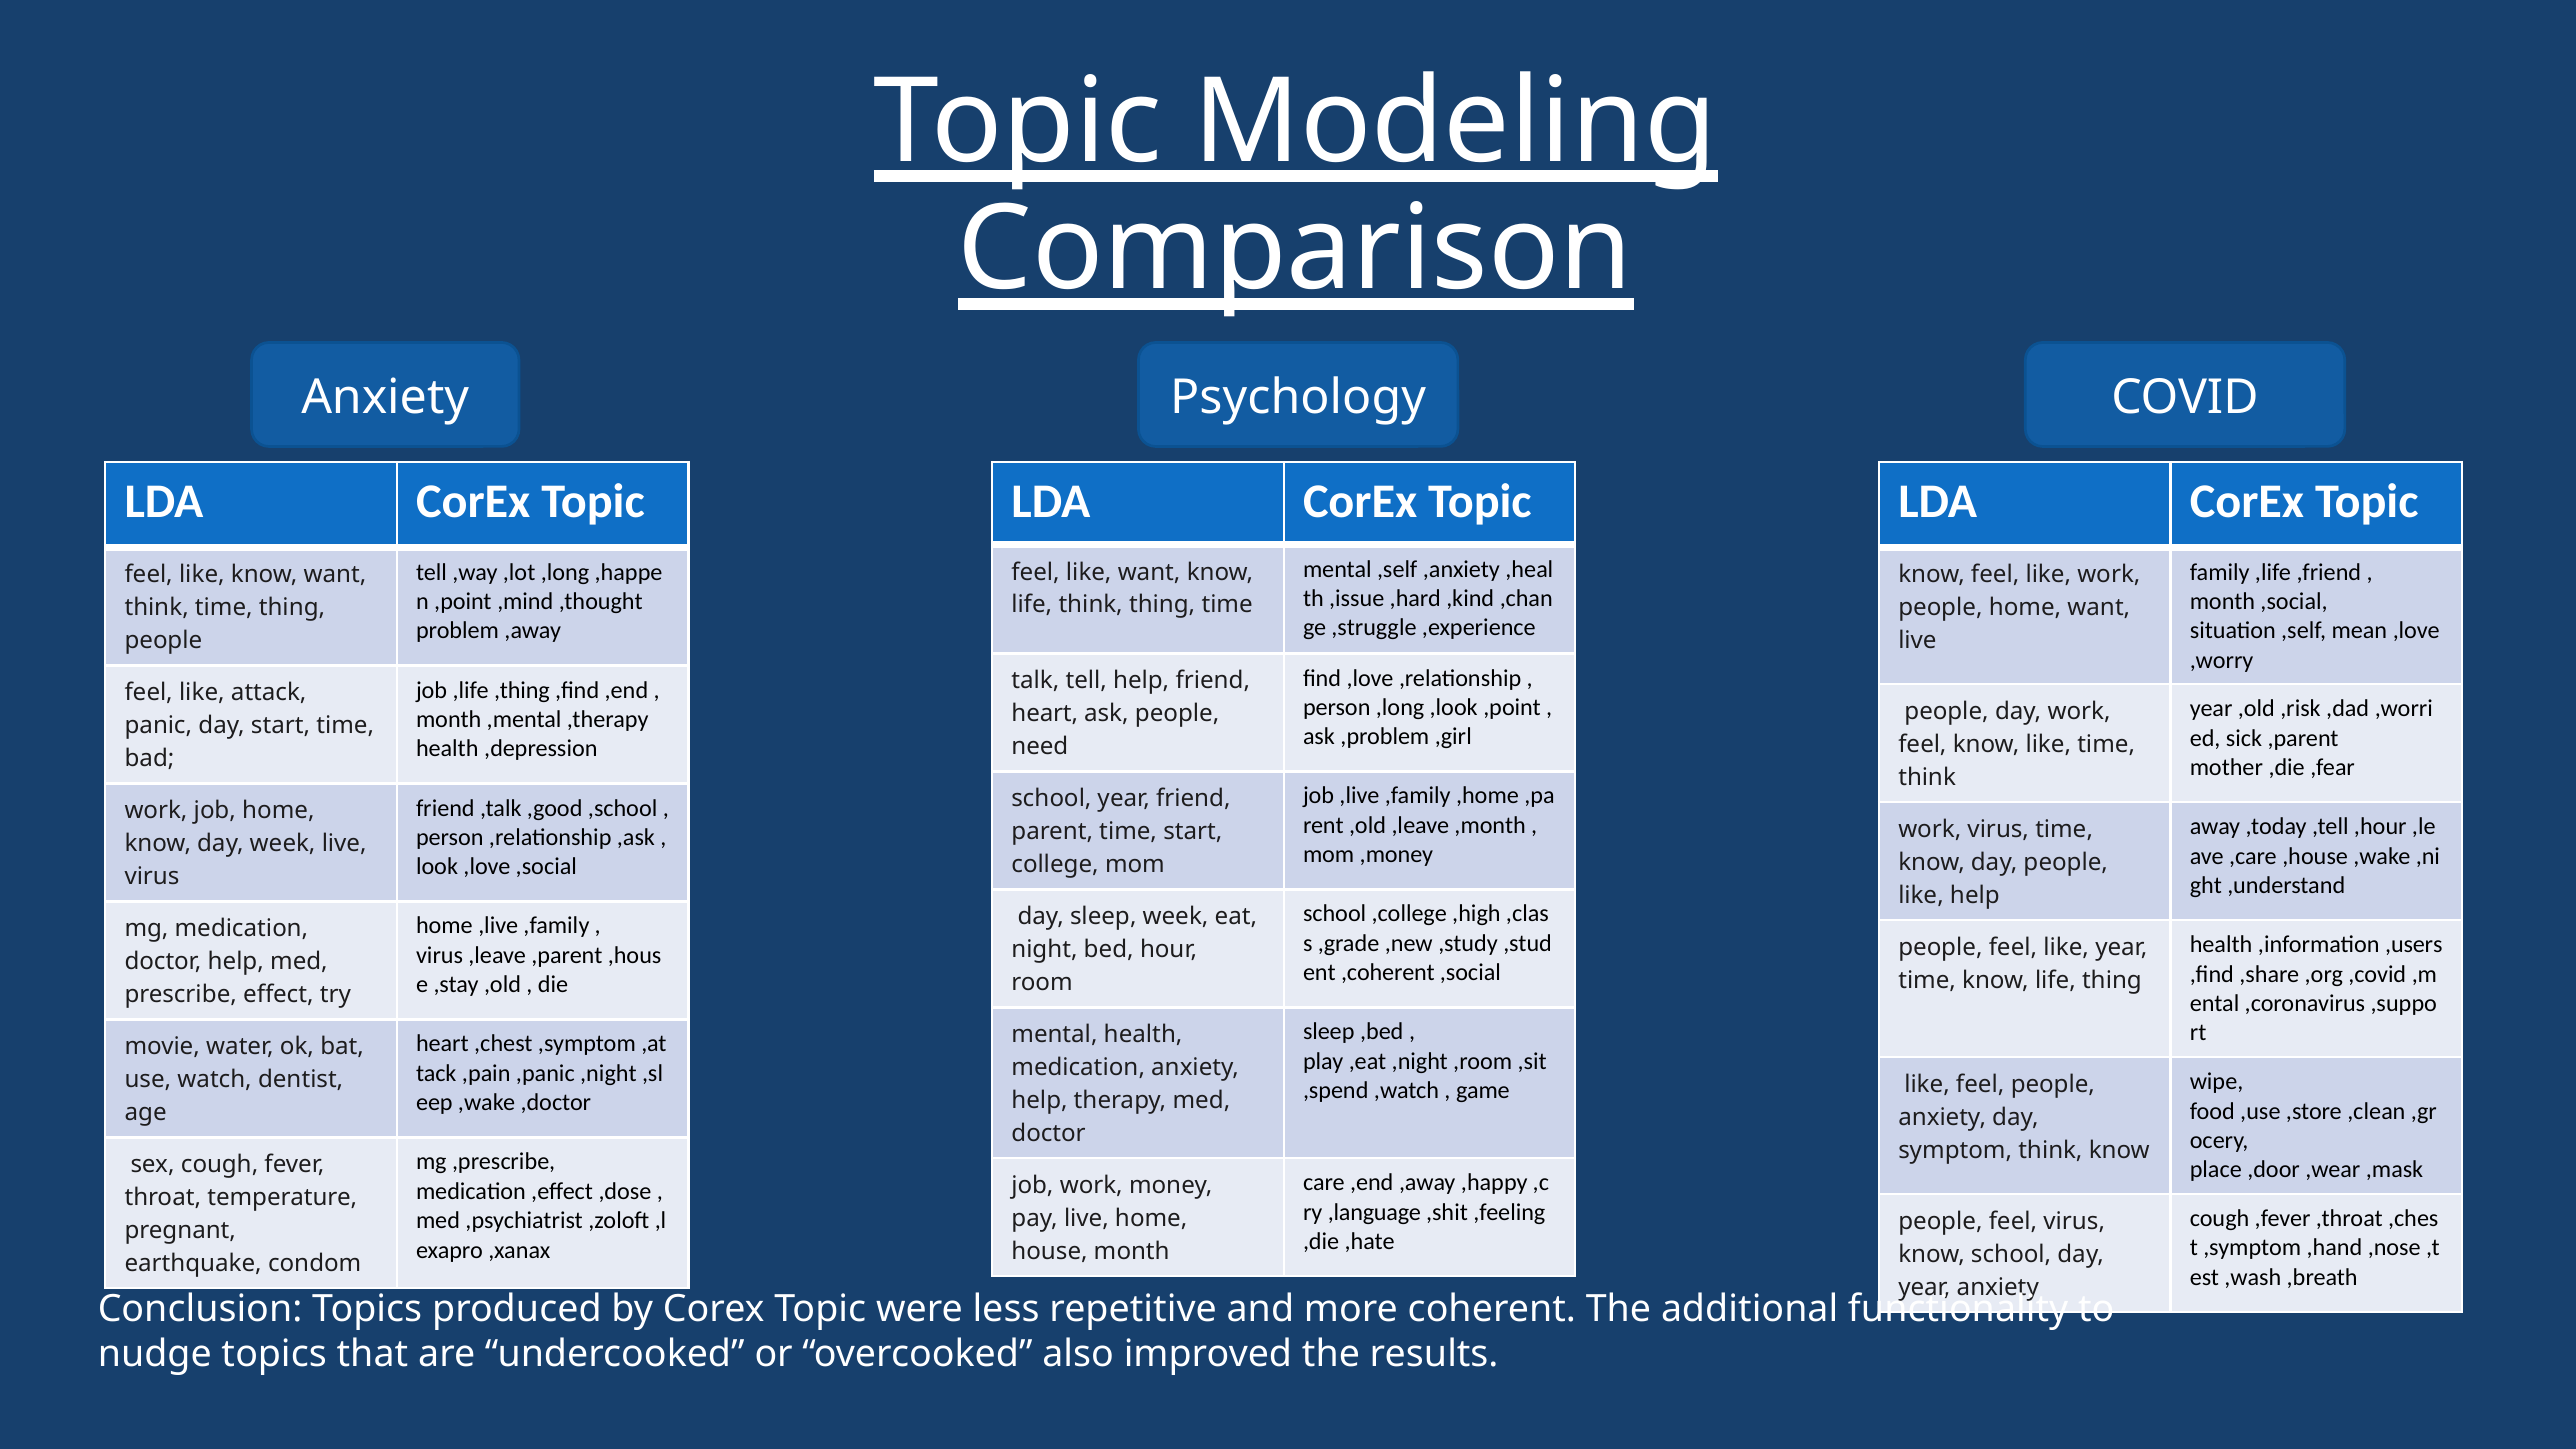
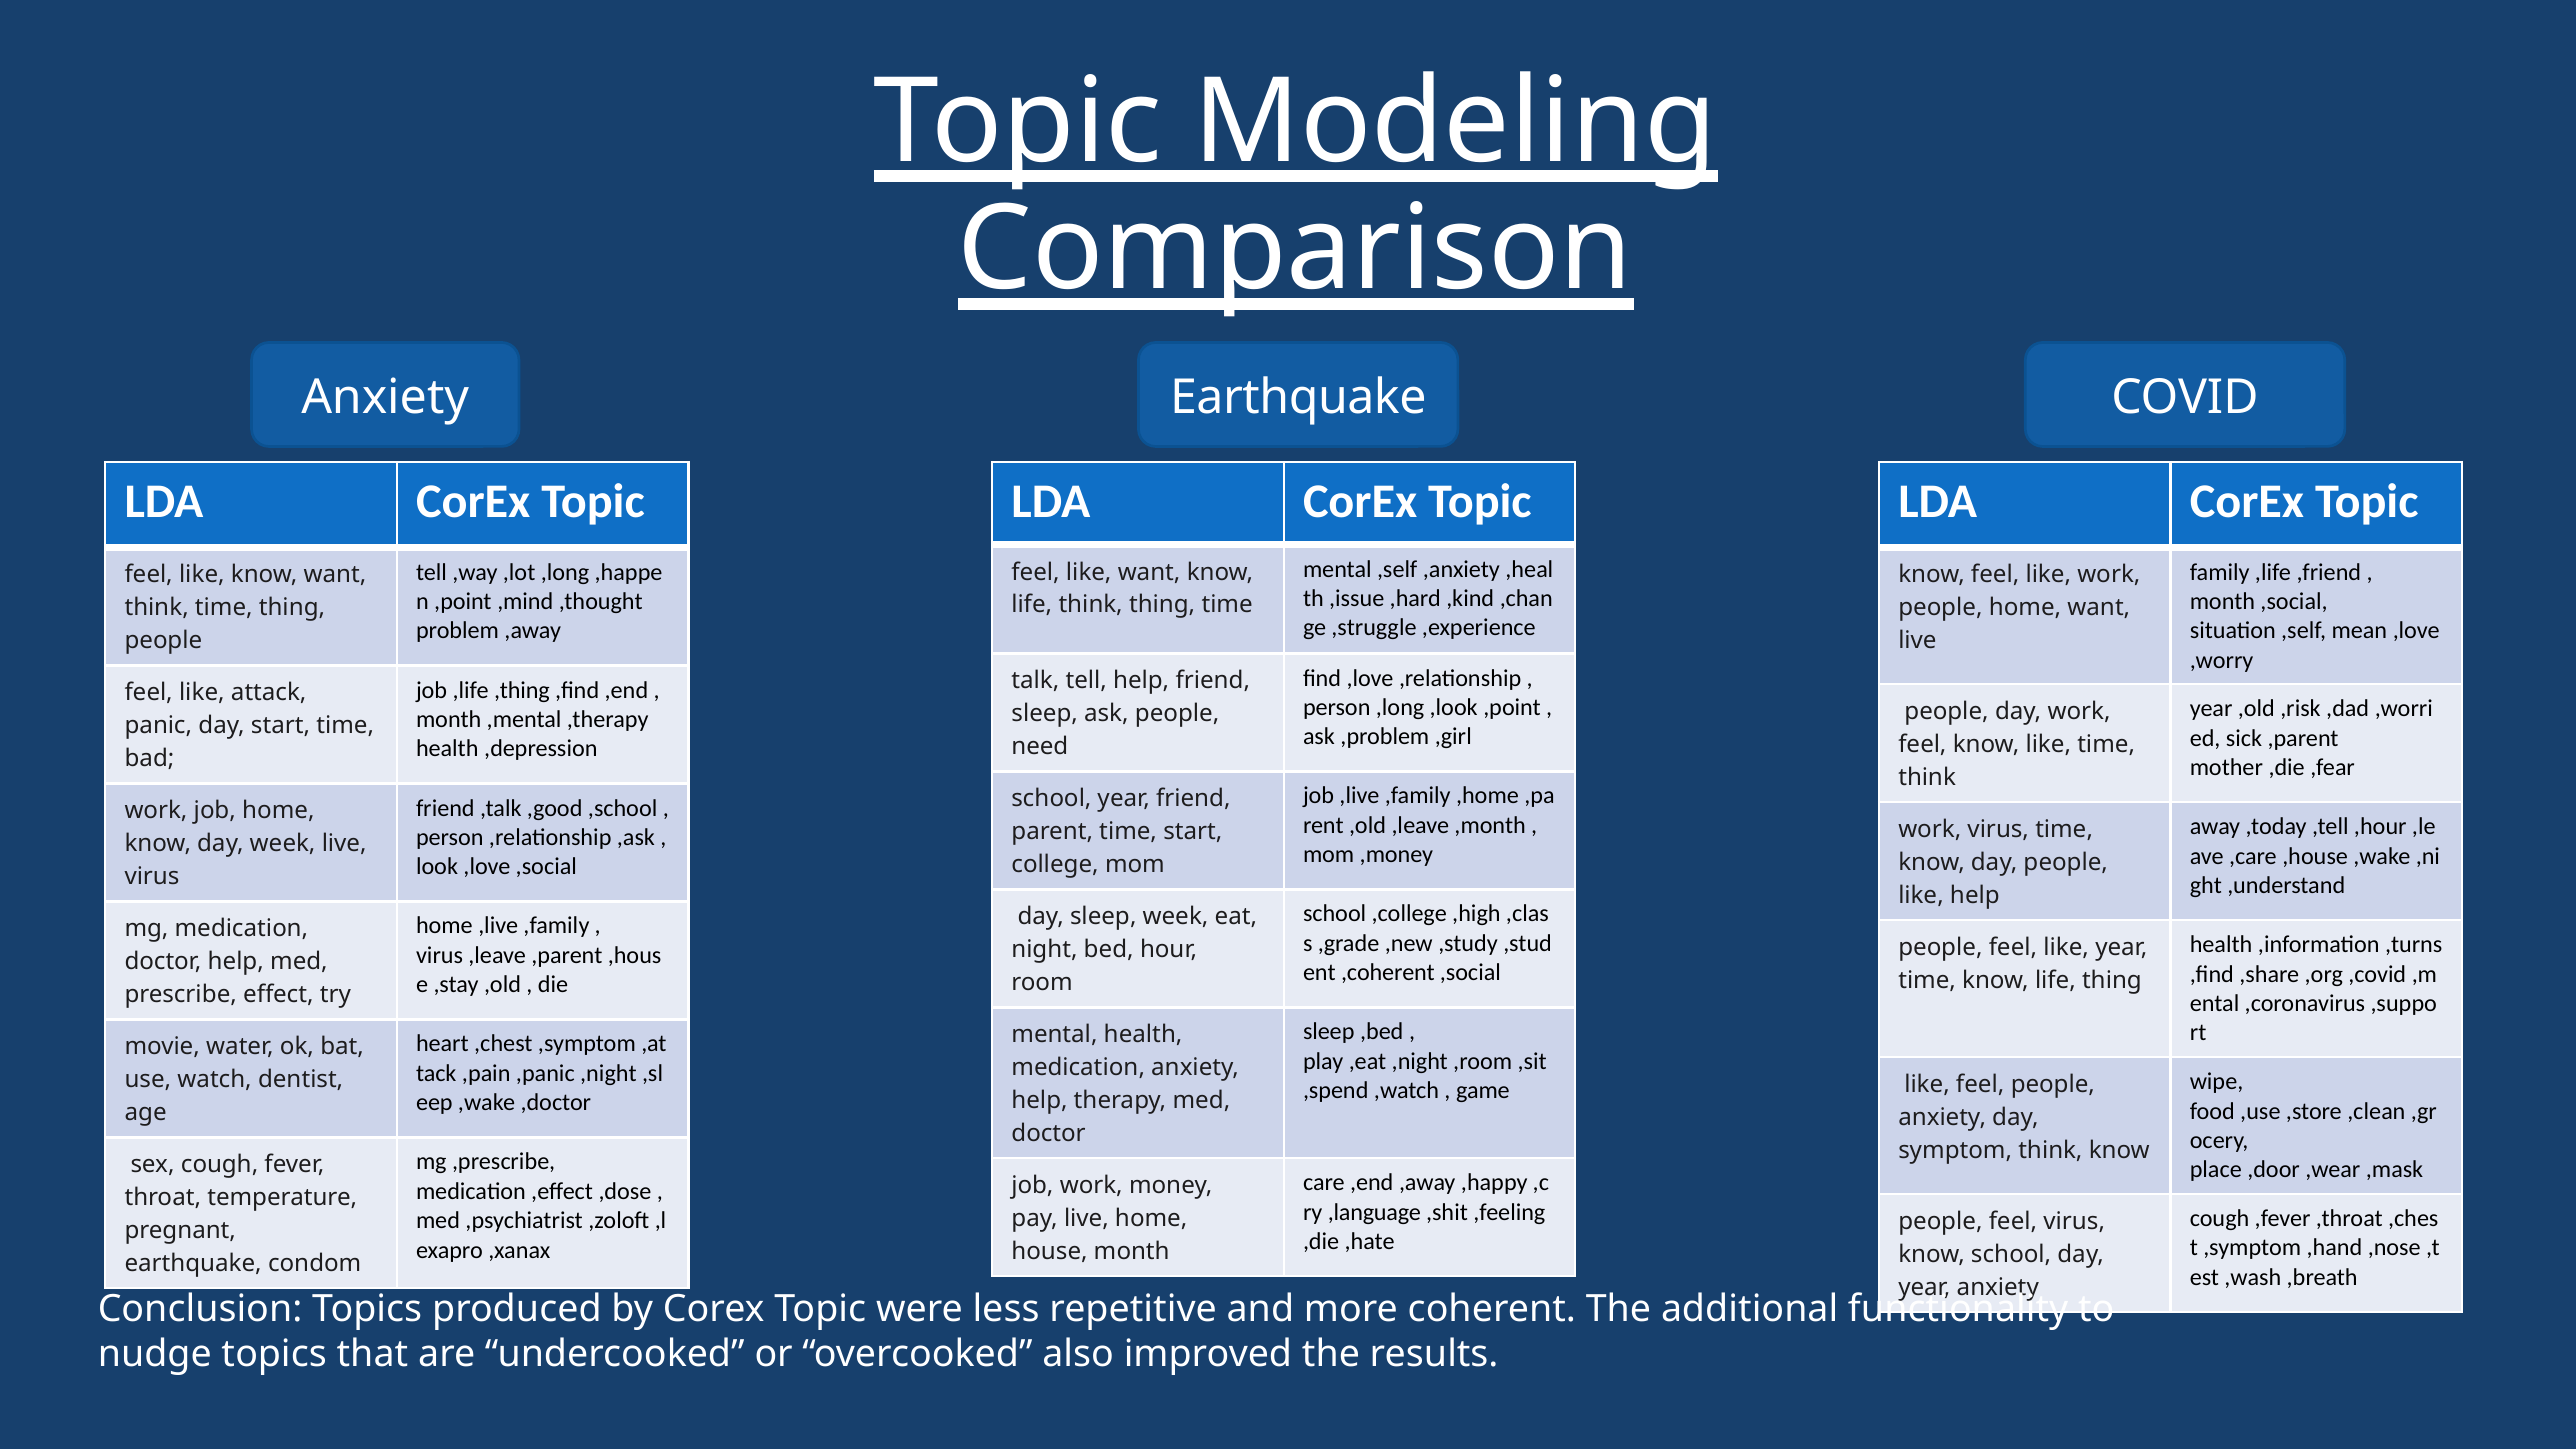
Psychology: Psychology -> Earthquake (1298, 398)
heart: heart -> sleep (1045, 714)
,users: ,users -> ,turns (2414, 945)
